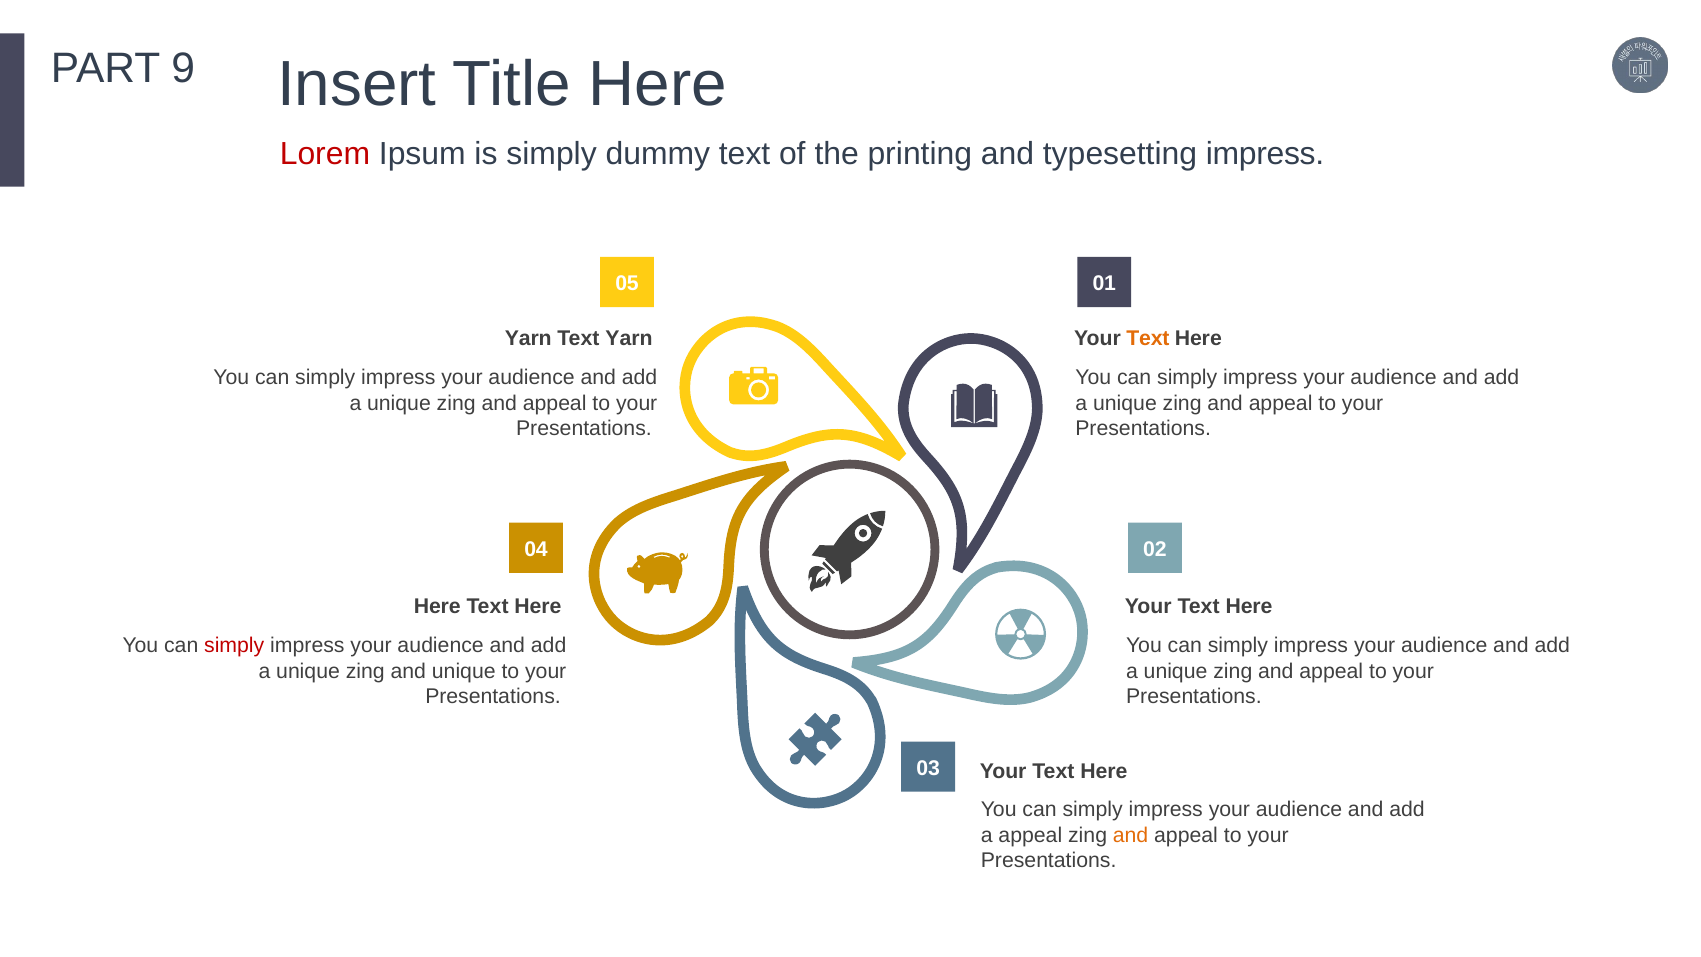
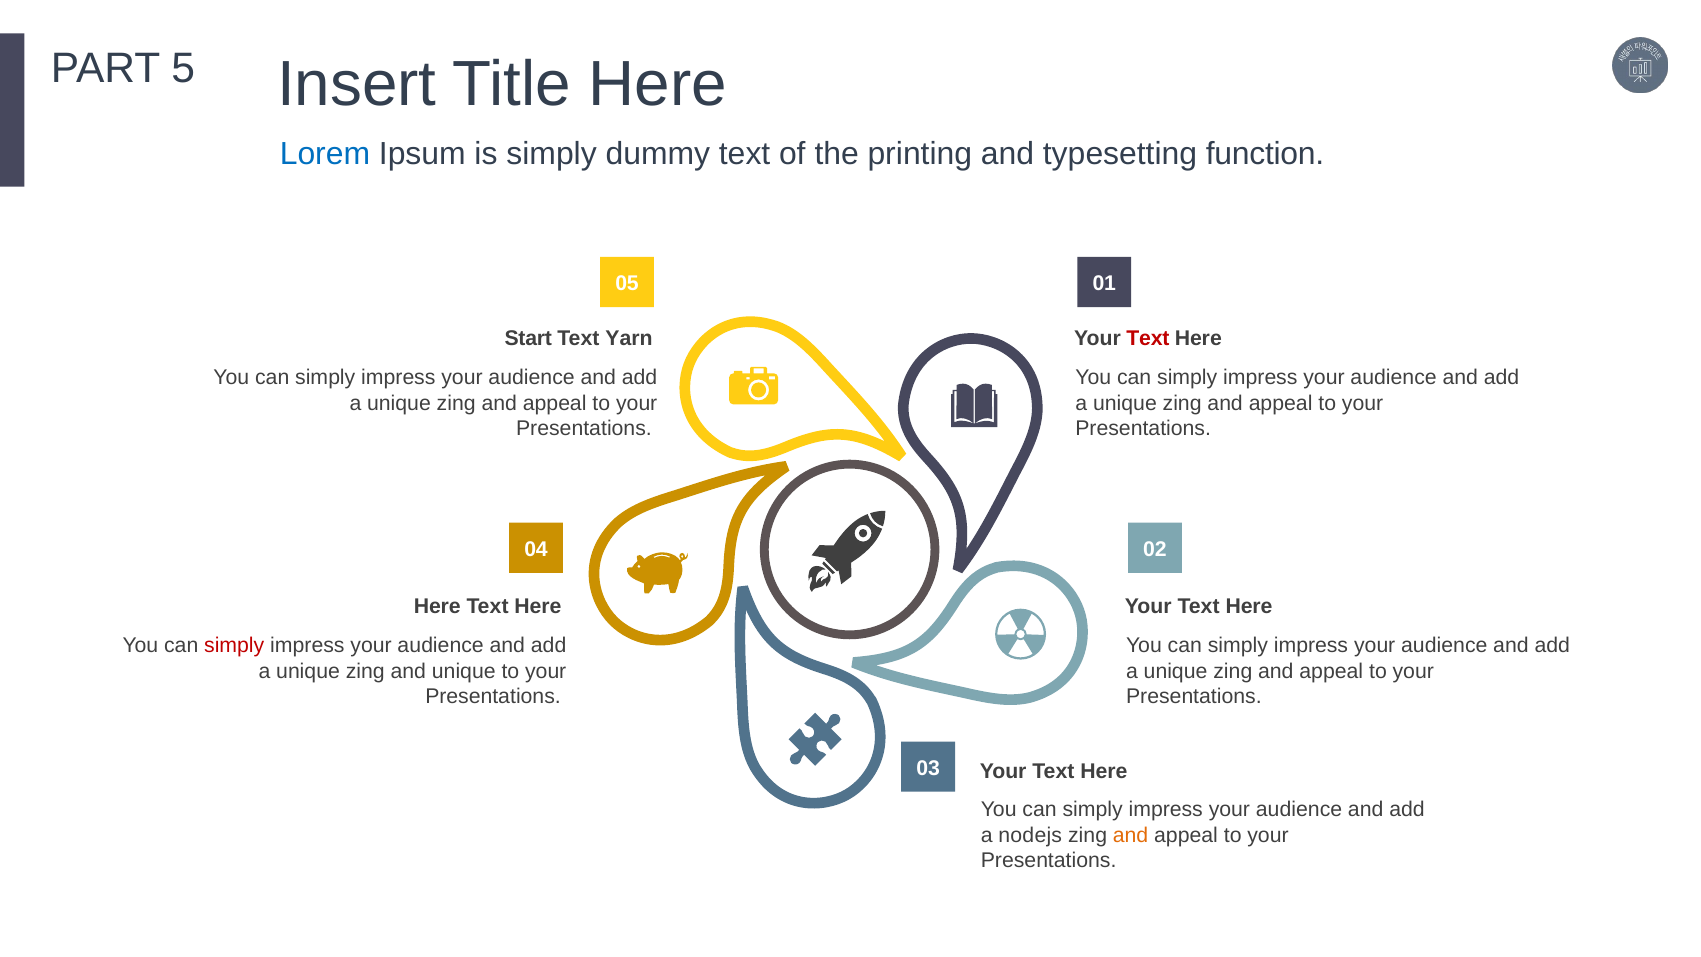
9: 9 -> 5 (183, 68)
Lorem colour: red -> blue (325, 154)
typesetting impress: impress -> function (1265, 154)
Yarn: Yarn -> Start (528, 339)
Text colour: orange -> red (1148, 339)
a appeal: appeal -> nodejs (1030, 835)
